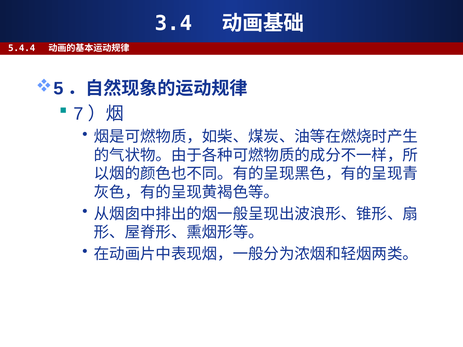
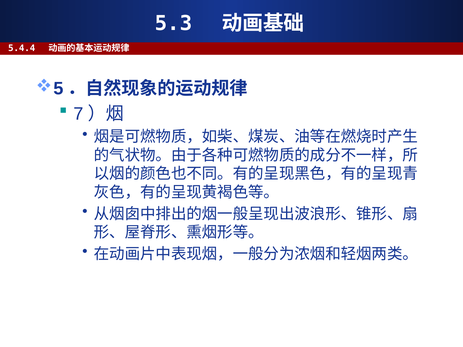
3.4: 3.4 -> 5.3 (173, 23)
